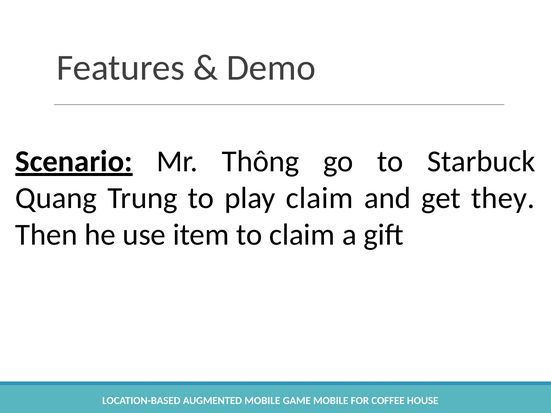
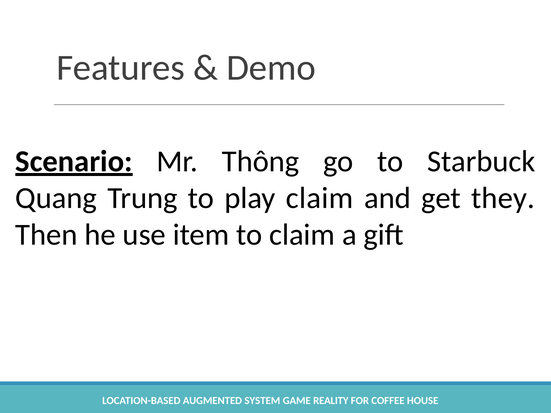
AUGMENTED MOBILE: MOBILE -> SYSTEM (262, 401)
GAME MOBILE: MOBILE -> REALITY (331, 401)
